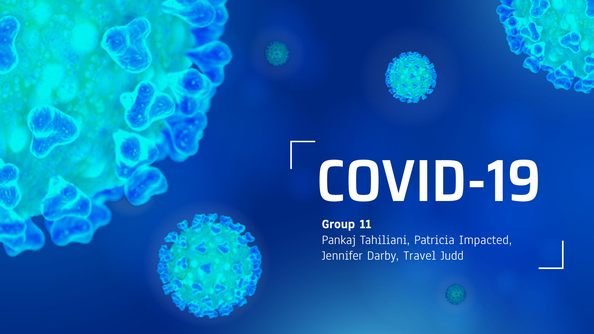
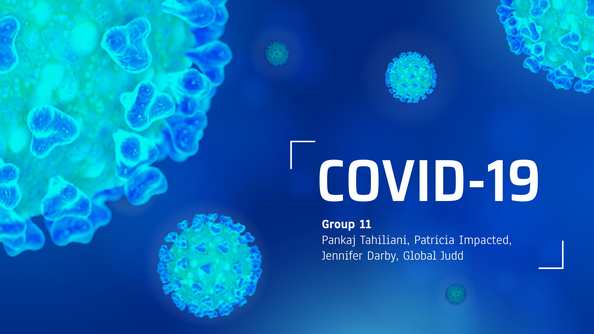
Travel: Travel -> Global (420, 256)
